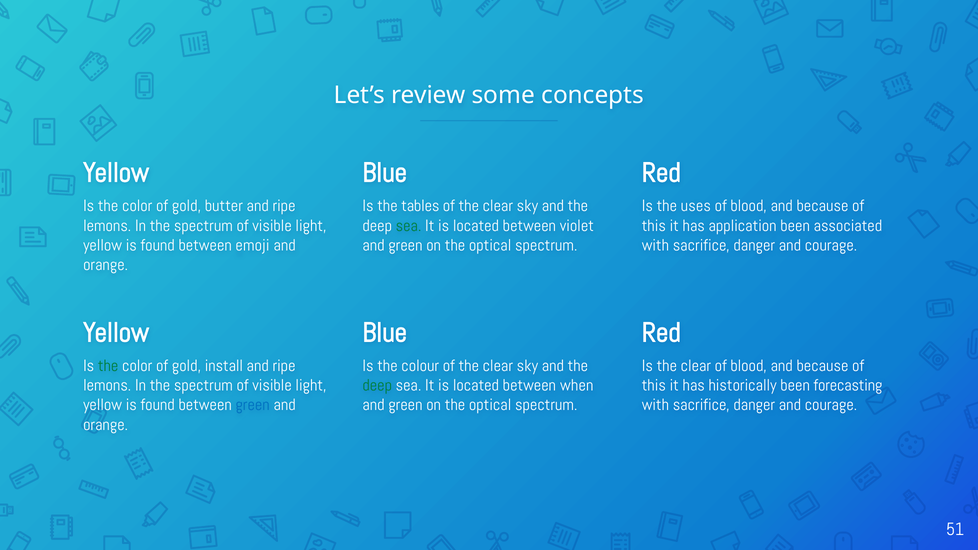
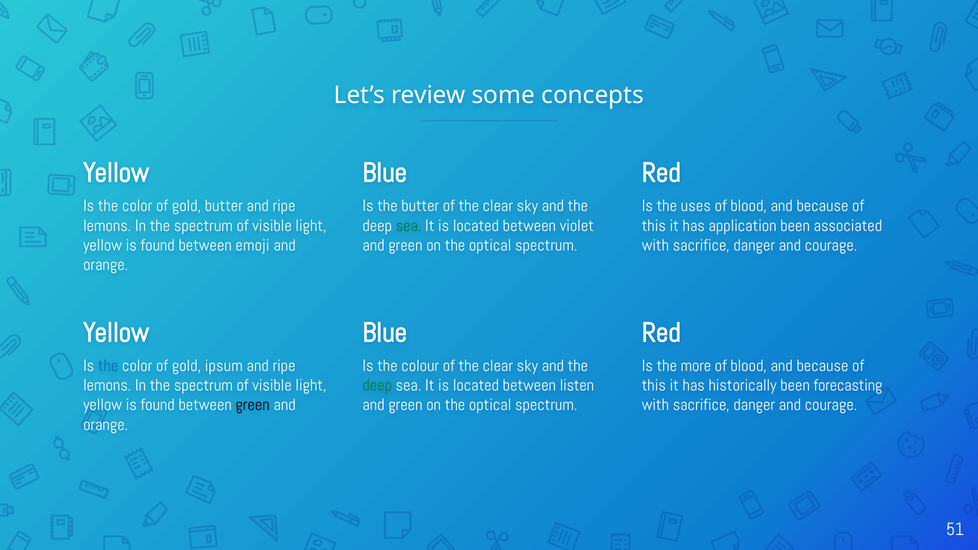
the tables: tables -> butter (420, 206)
the colour: green -> blue (108, 366)
install: install -> ipsum (224, 366)
Is the clear: clear -> more (696, 366)
when: when -> listen (577, 386)
green colour: blue -> black (253, 405)
